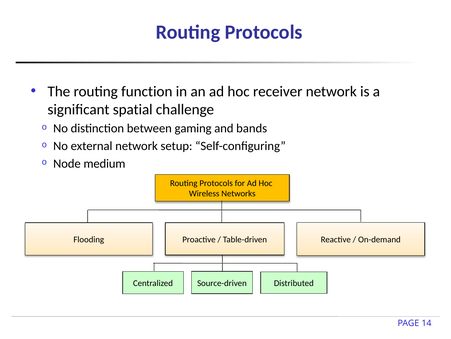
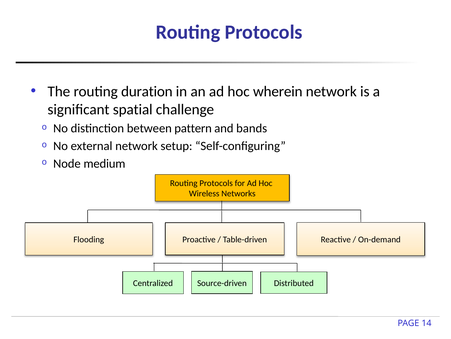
function: function -> duration (147, 91)
receiver: receiver -> wherein (278, 91)
gaming: gaming -> pattern (193, 128)
